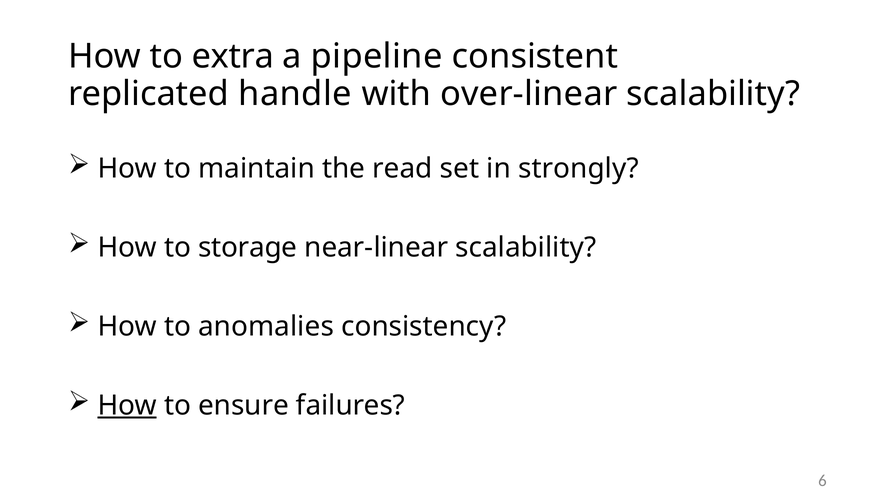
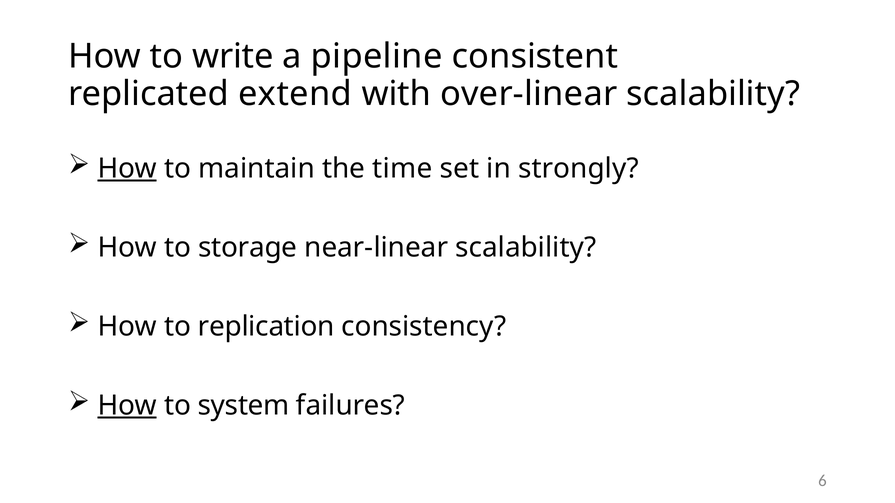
extra: extra -> write (233, 57)
handle: handle -> extend (295, 94)
How underline: none -> present (127, 169)
read: read -> time (402, 169)
anomalies: anomalies -> replication (266, 327)
ensure: ensure -> system (244, 406)
